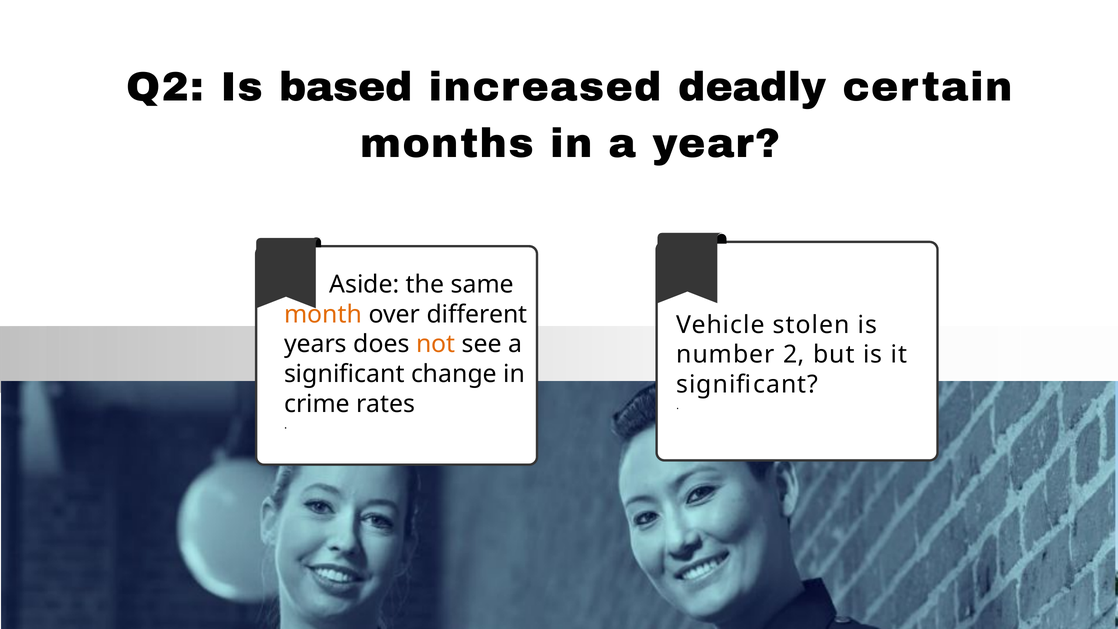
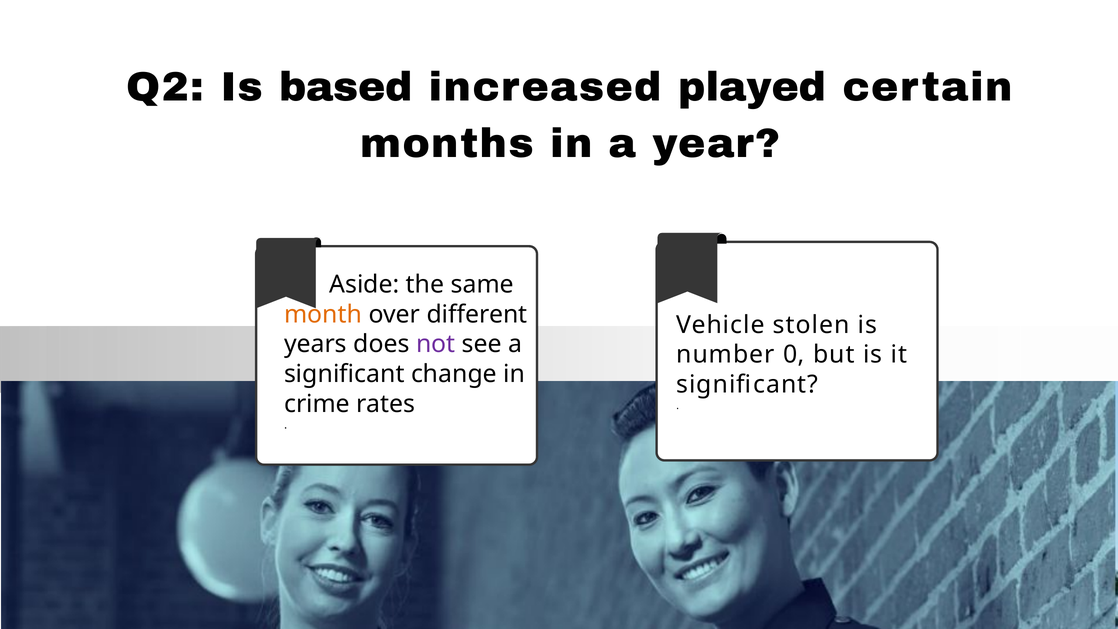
deadly: deadly -> played (752, 87)
not colour: orange -> purple (436, 344)
2: 2 -> 0 (794, 355)
